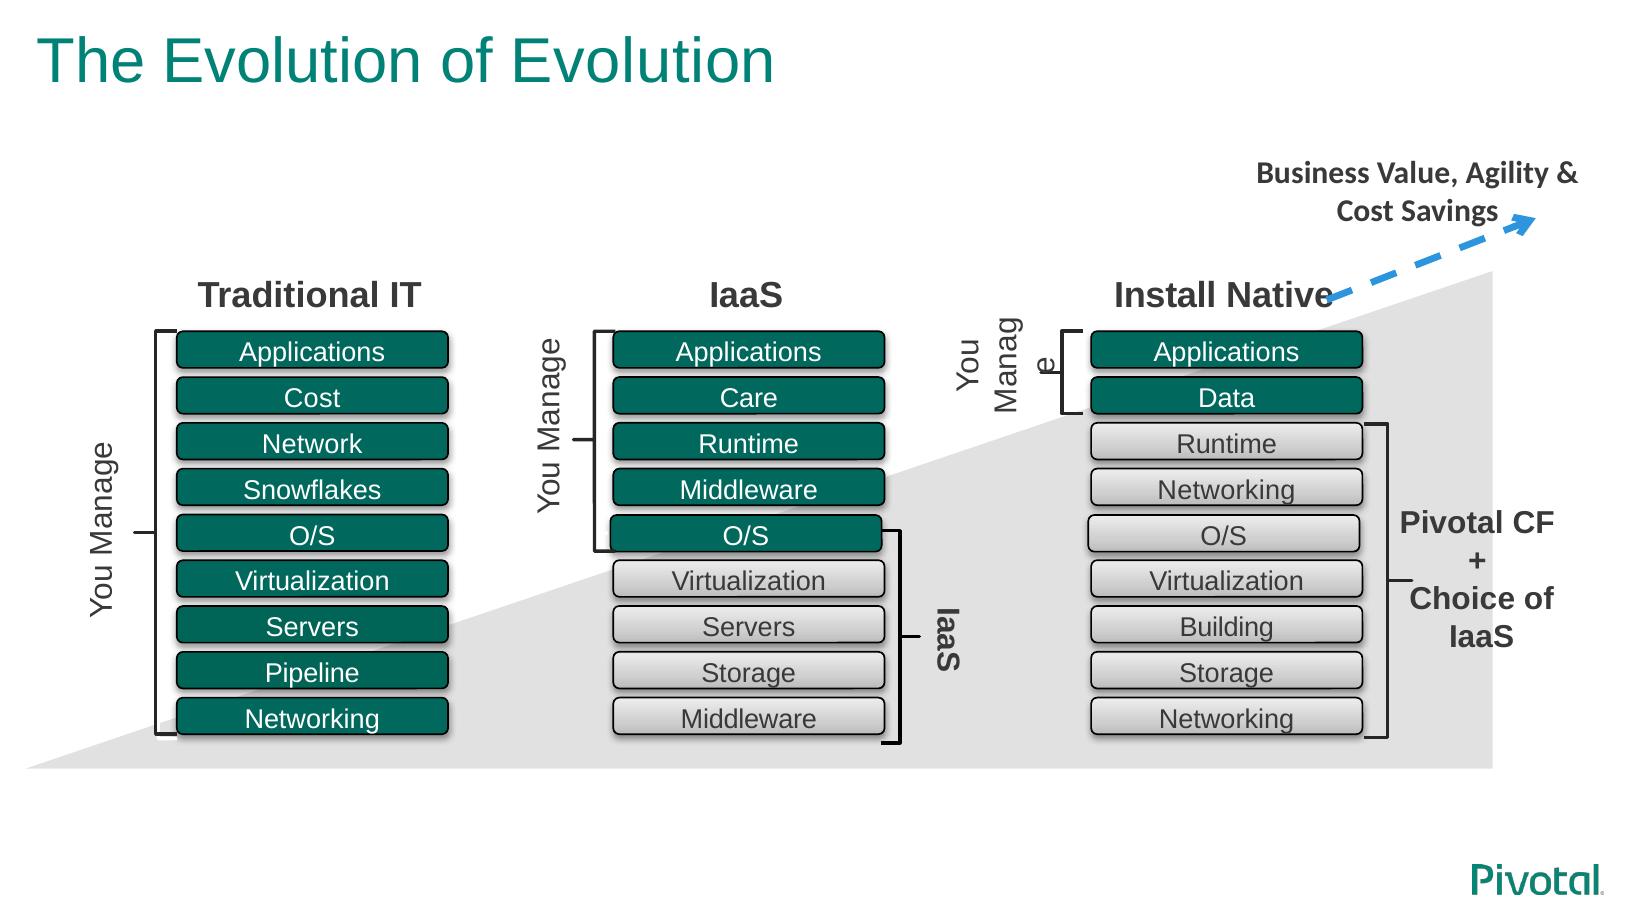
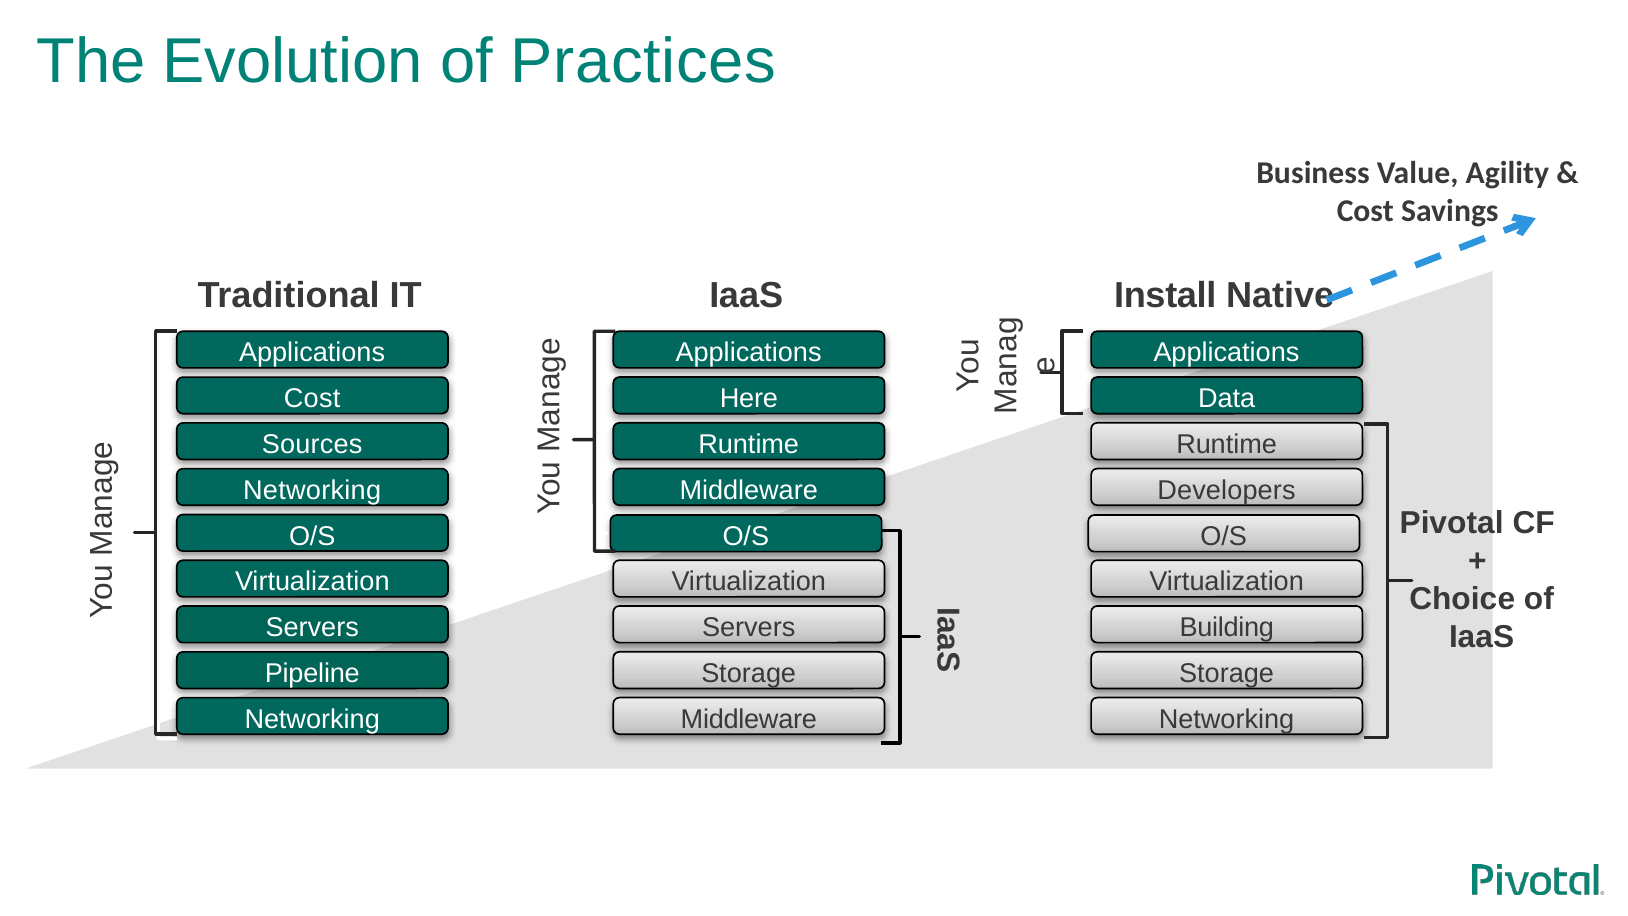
of Evolution: Evolution -> Practices (643, 62)
Care: Care -> Here (749, 399)
Network: Network -> Sources (312, 444)
Networking: Networking -> Developers (1227, 490)
Snowflakes: Snowflakes -> Networking (312, 490)
